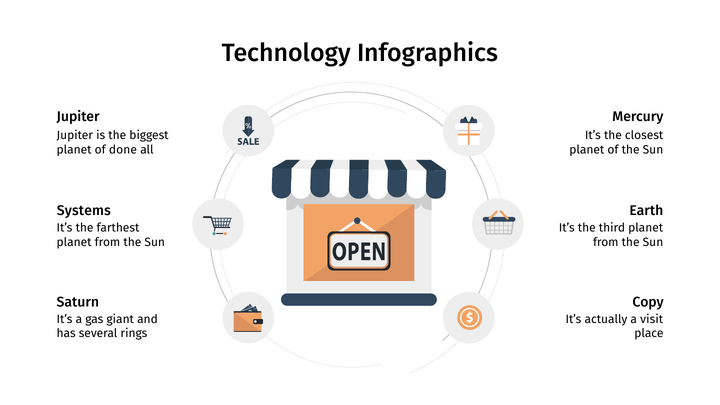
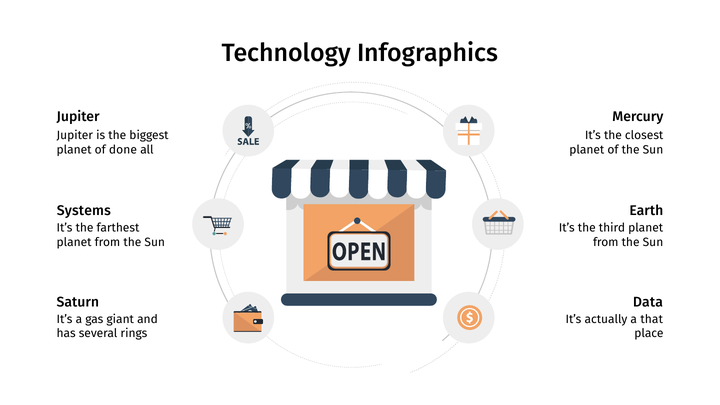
Copy: Copy -> Data (648, 302)
visit: visit -> that (652, 319)
